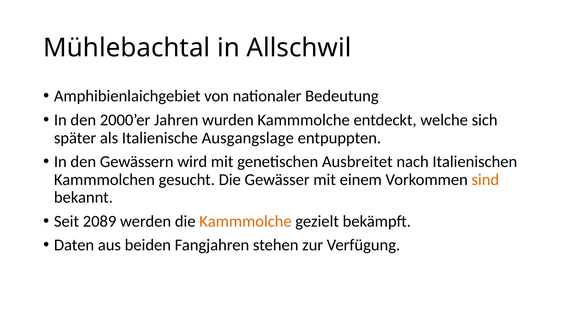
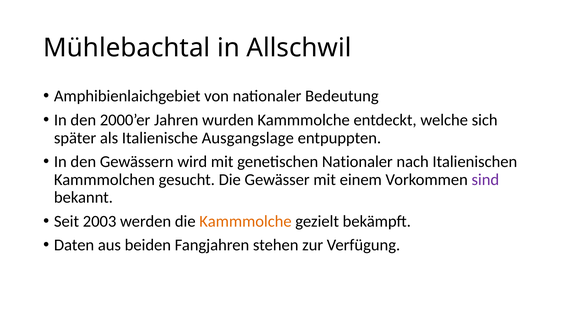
genetischen Ausbreitet: Ausbreitet -> Nationaler (357, 161)
sind colour: orange -> purple (485, 179)
2089: 2089 -> 2003 (100, 221)
